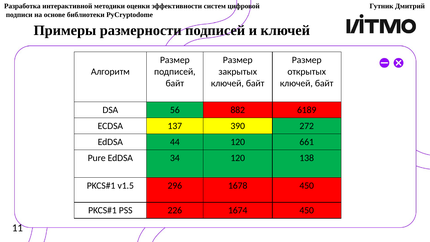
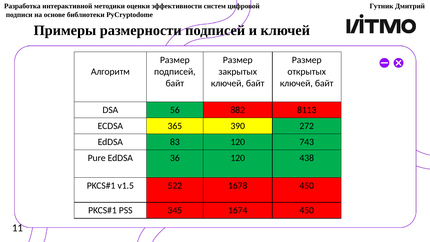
6189: 6189 -> 8113 (307, 110)
137: 137 -> 365 (175, 126)
44: 44 -> 83 (175, 142)
661: 661 -> 743 (307, 142)
34: 34 -> 36 (175, 158)
138: 138 -> 438 (307, 158)
296: 296 -> 522 (175, 185)
226: 226 -> 345 (175, 210)
